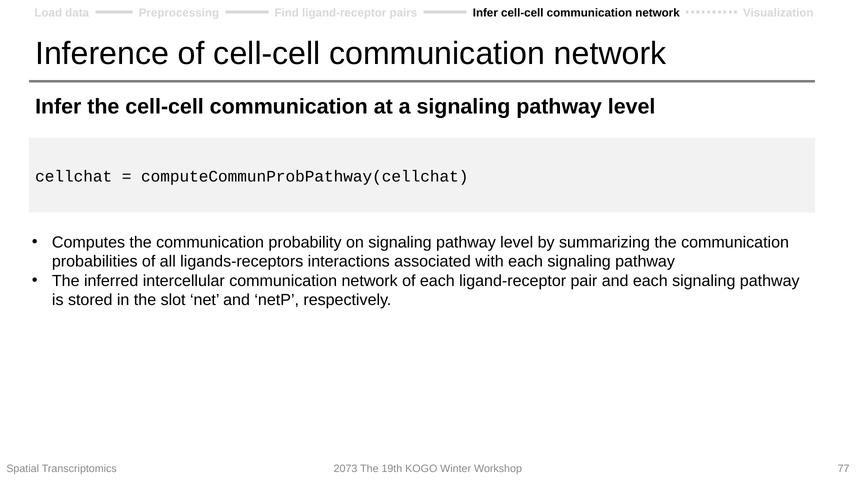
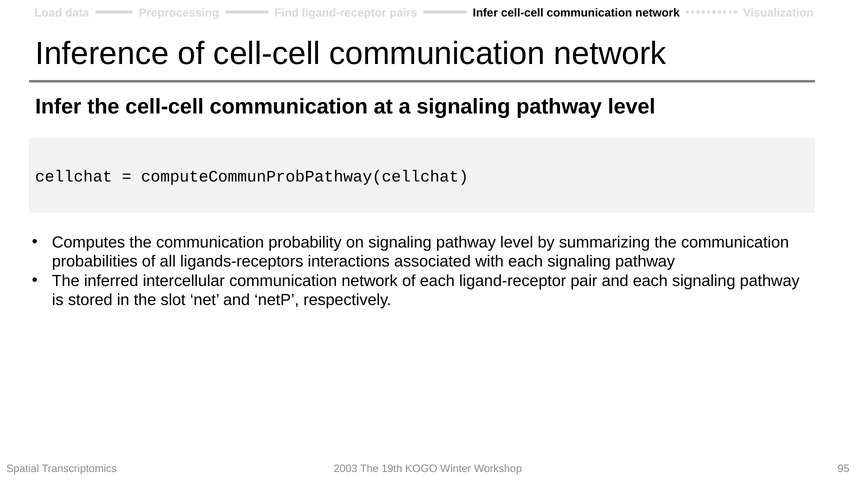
2073: 2073 -> 2003 (346, 469)
77: 77 -> 95 (844, 469)
